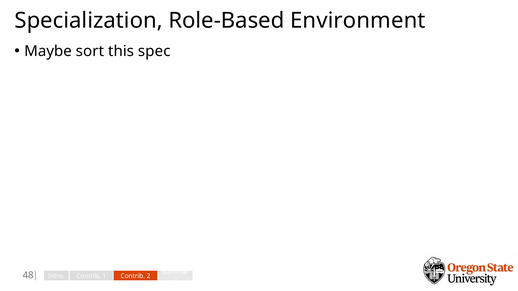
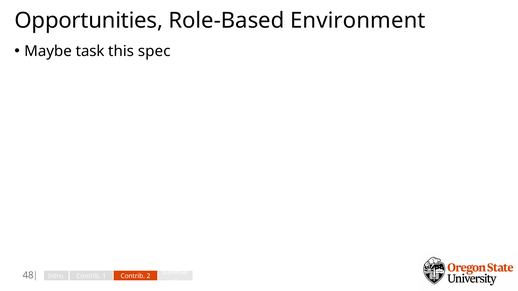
Specialization: Specialization -> Opportunities (89, 21)
sort: sort -> task (90, 51)
